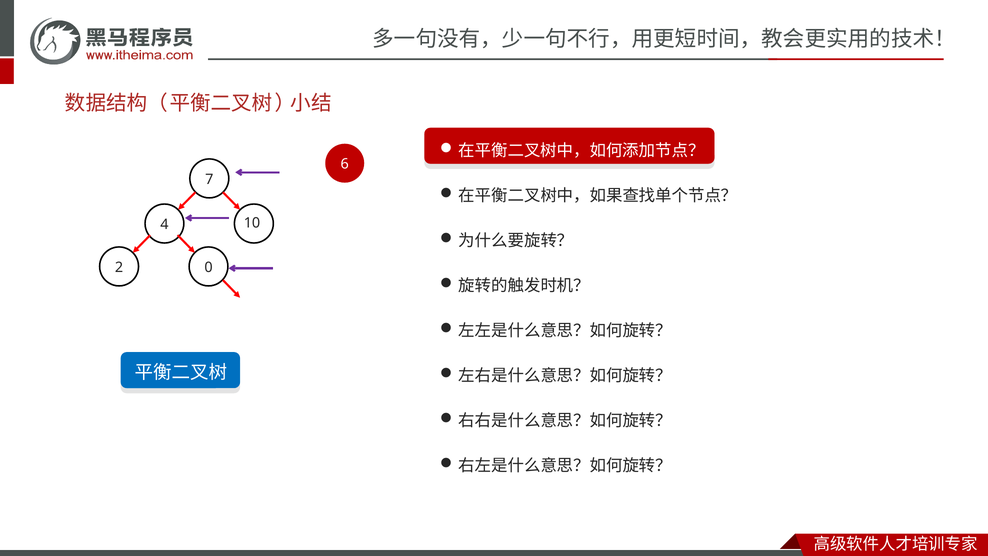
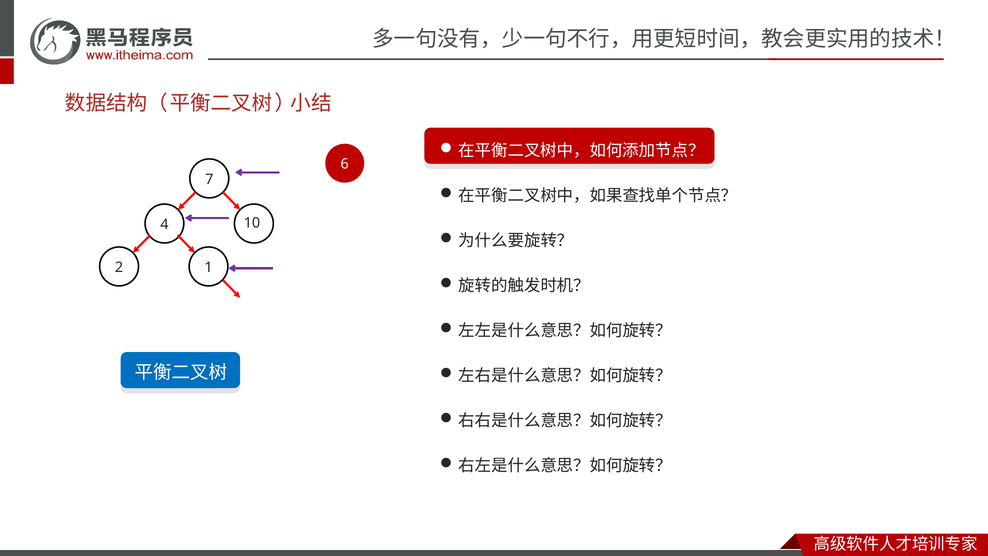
0: 0 -> 1 (209, 267)
